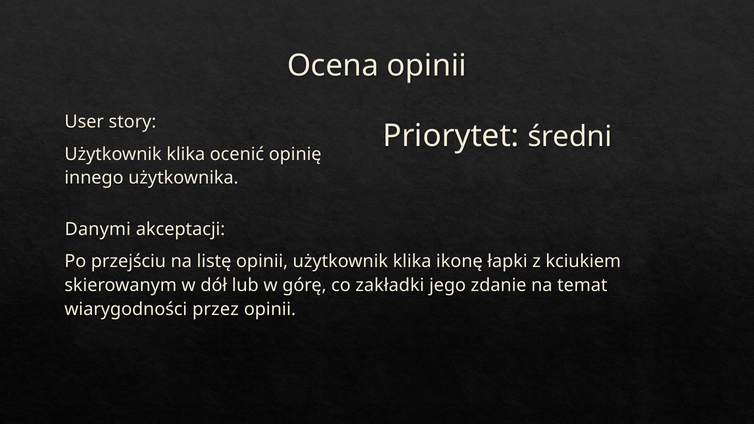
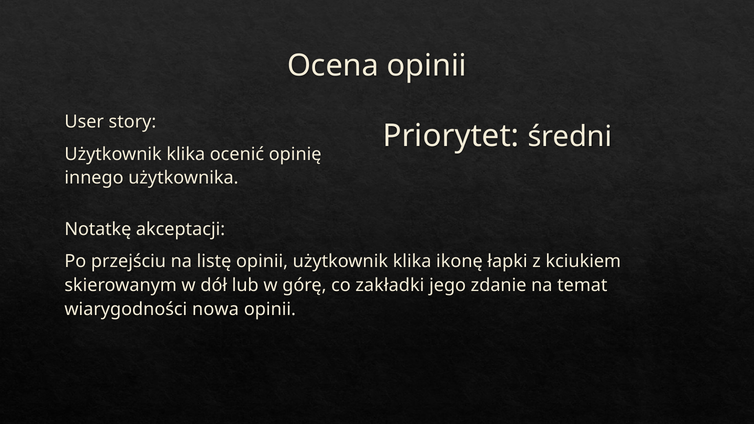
Danymi: Danymi -> Notatkę (98, 229)
przez: przez -> nowa (216, 309)
